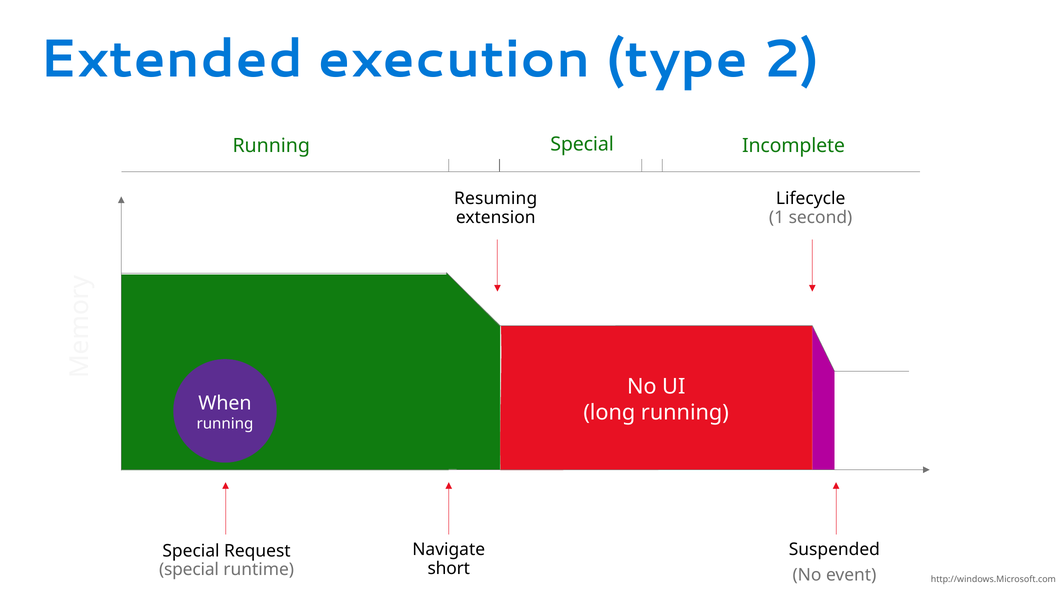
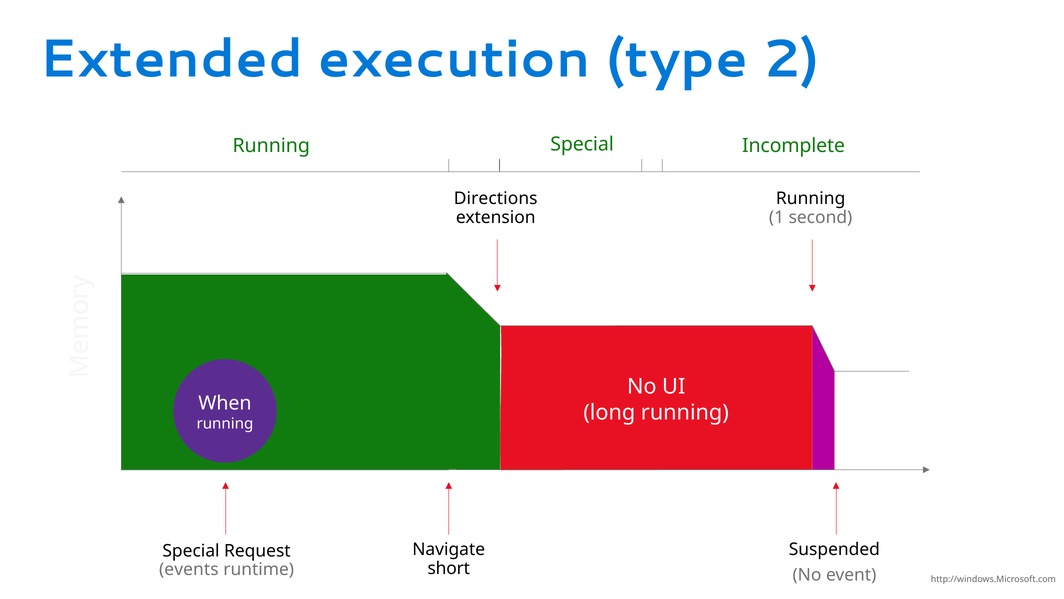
Resuming: Resuming -> Directions (496, 198)
Lifecycle: Lifecycle -> Running (811, 198)
special: special -> events (189, 569)
